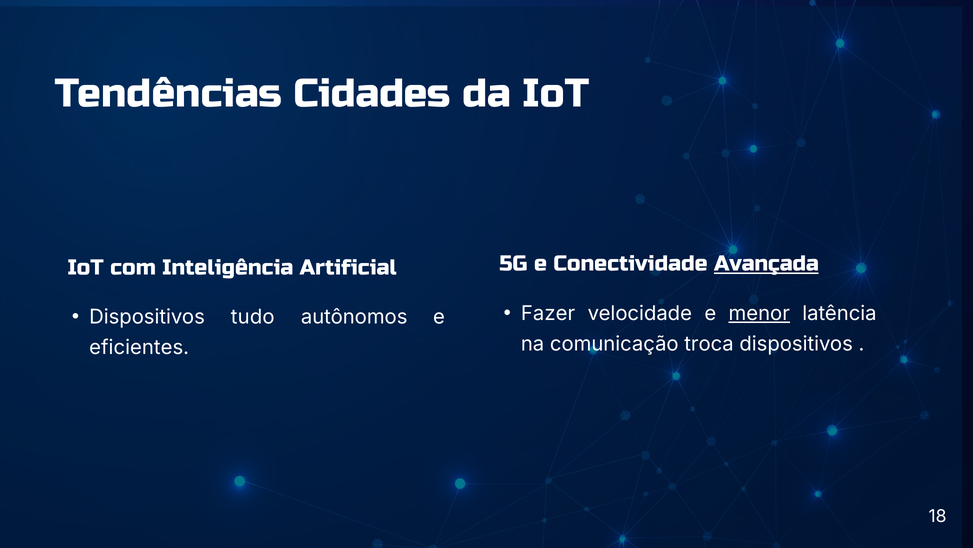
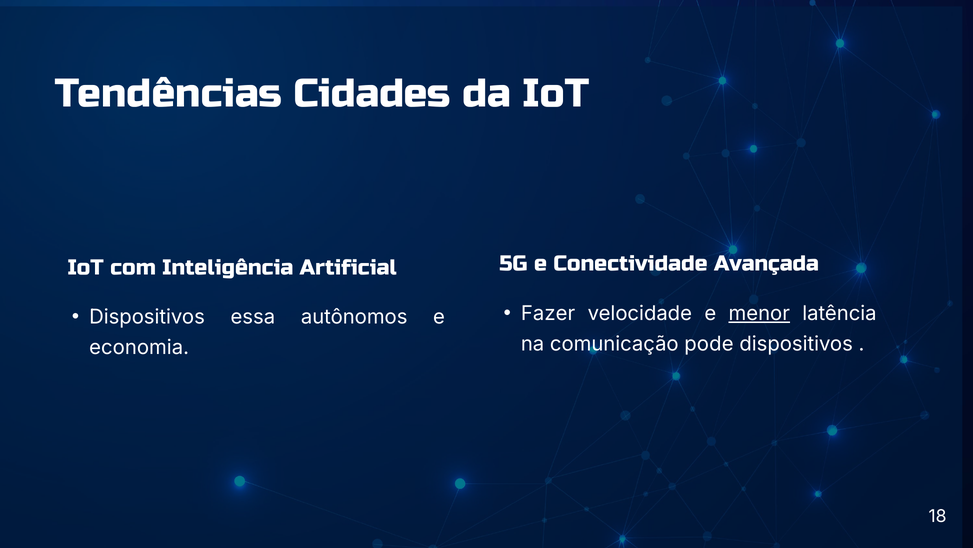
Avançada underline: present -> none (766, 263)
tudo: tudo -> essa (253, 317)
troca: troca -> pode (709, 344)
eficientes: eficientes -> economia (139, 347)
